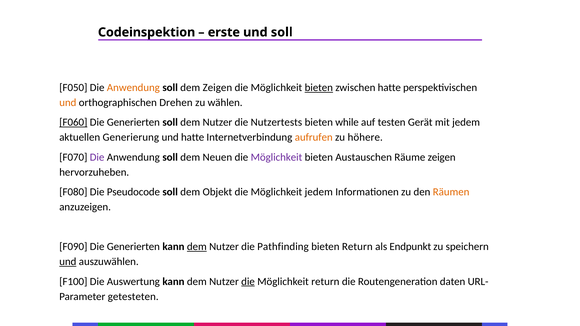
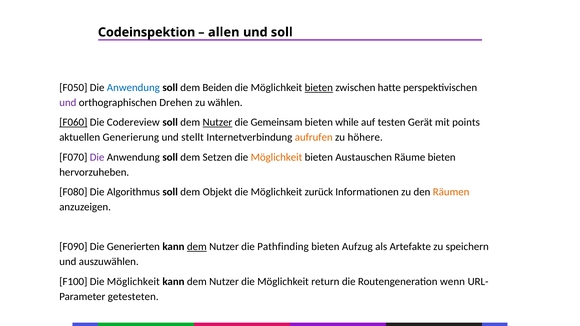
erste: erste -> allen (224, 32)
Anwendung colour: orange -> blue (133, 88)
dem Zeigen: Zeigen -> Beiden (217, 88)
und colour: orange -> purple (68, 103)
Generierten: Generierten -> Codereview (133, 122)
Nutzer underline: none -> present (217, 122)
Nutzertests: Nutzertests -> Gemeinsam (277, 122)
mit jedem: jedem -> points (466, 122)
und hatte: hatte -> stellt (193, 137)
Neuen: Neuen -> Setzen (217, 157)
Möglichkeit colour: purple -> orange (276, 157)
Räume zeigen: zeigen -> bieten (442, 157)
Pseudocode: Pseudocode -> Algorithmus (133, 192)
Möglichkeit jedem: jedem -> zurück (319, 192)
bieten Return: Return -> Aufzug (357, 247)
Endpunkt: Endpunkt -> Artefakte (410, 247)
und underline: present -> none (68, 262)
F100 Die Auswertung: Auswertung -> Möglichkeit (133, 282)
die underline: present -> none (248, 282)
daten: daten -> wenn (452, 282)
